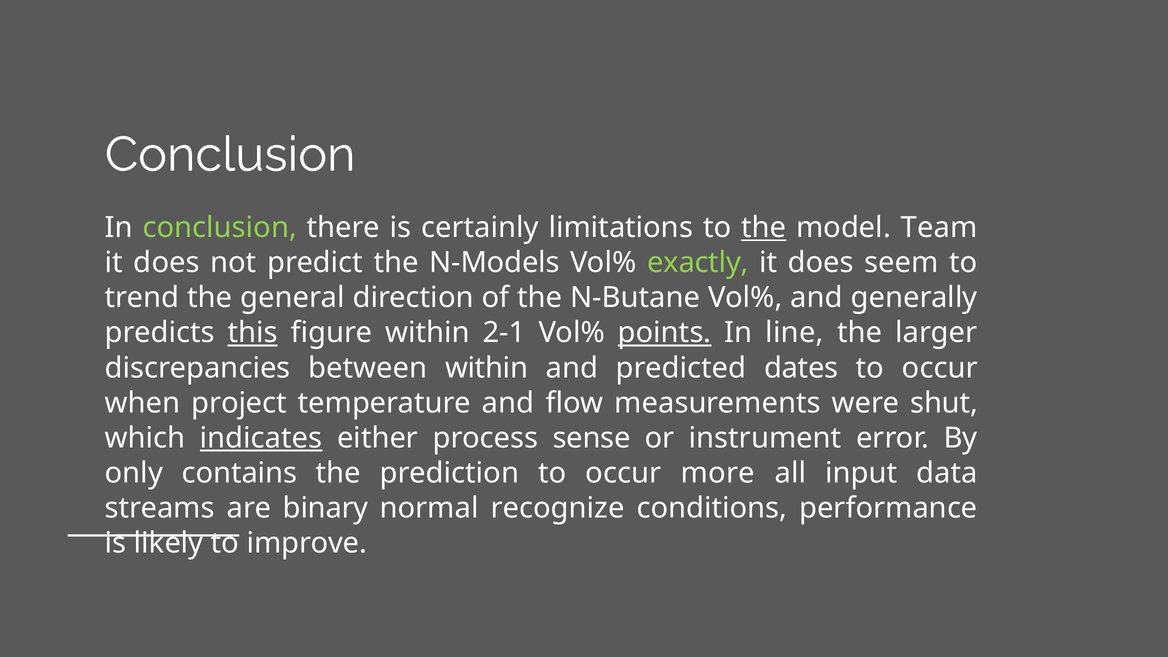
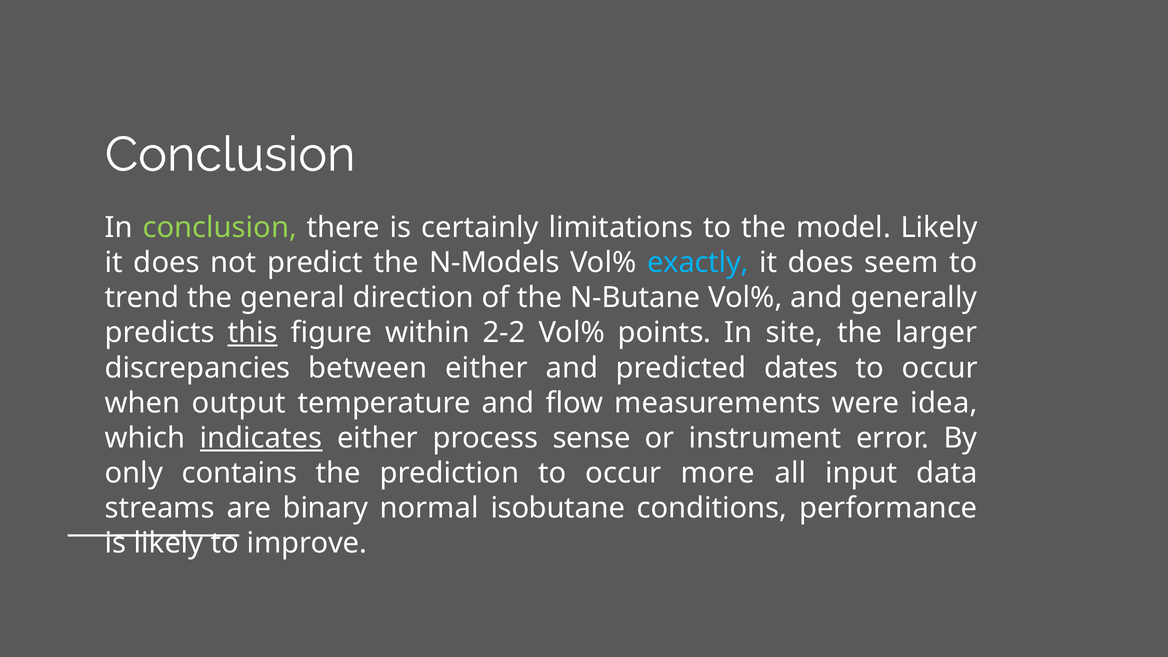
the underline: present -> none (764, 228)
model Team: Team -> Likely (939, 228)
exactly colour: light green -> light blue (698, 263)
2-1: 2-1 -> 2-2 (504, 333)
points underline: present -> none (665, 333)
line: line -> site (794, 333)
between within: within -> either (486, 368)
project: project -> output (239, 403)
shut: shut -> idea (944, 403)
recognize: recognize -> isobutane (558, 508)
